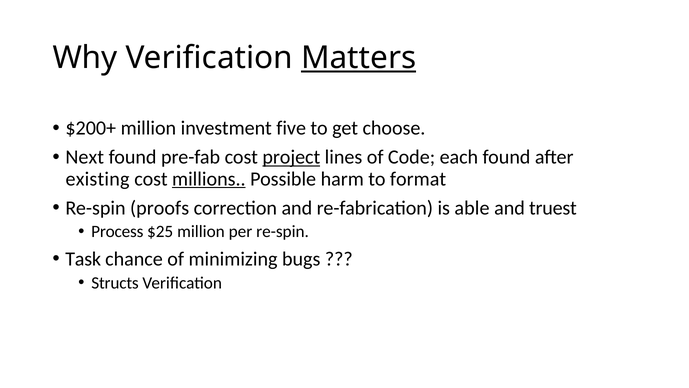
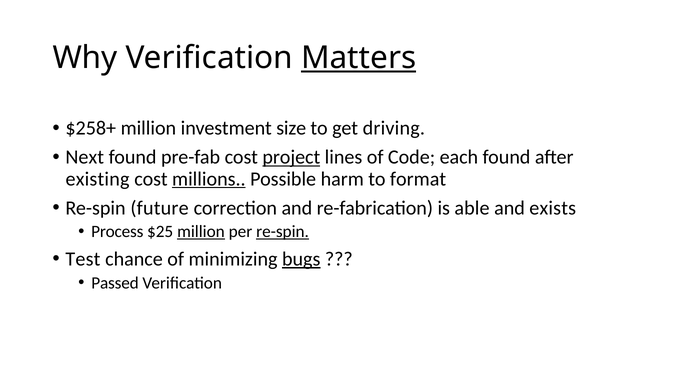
$200+: $200+ -> $258+ (91, 128)
five: five -> size (291, 128)
choose: choose -> driving (394, 128)
proofs: proofs -> future (160, 208)
truest: truest -> exists (553, 208)
million underline: none -> present (201, 231)
re-spin underline: none -> present (283, 231)
Task: Task -> Test (83, 259)
bugs underline: none -> present (301, 259)
Structs: Structs -> Passed (115, 282)
